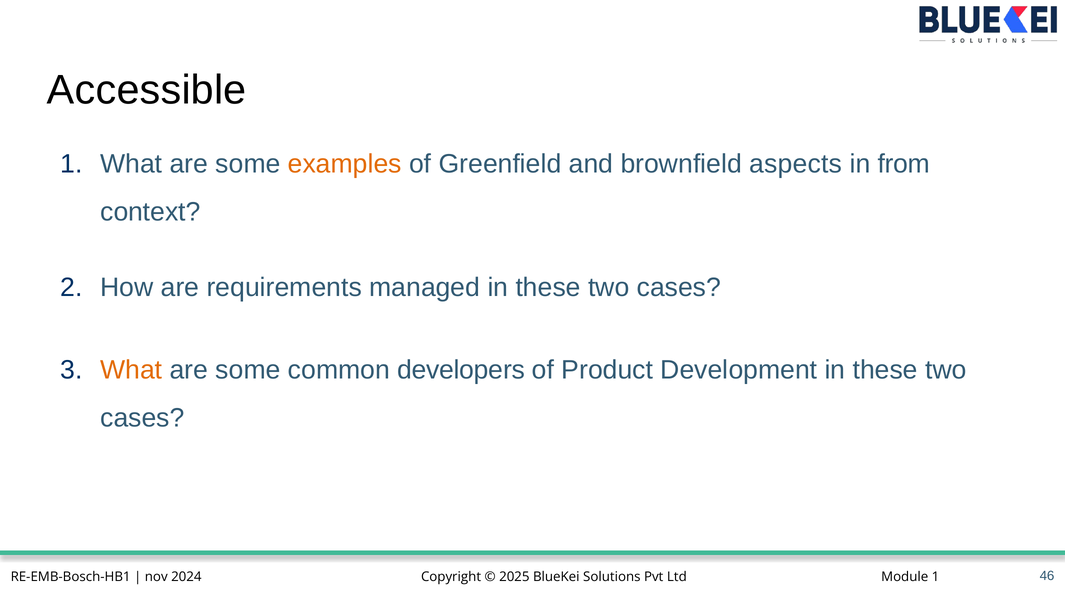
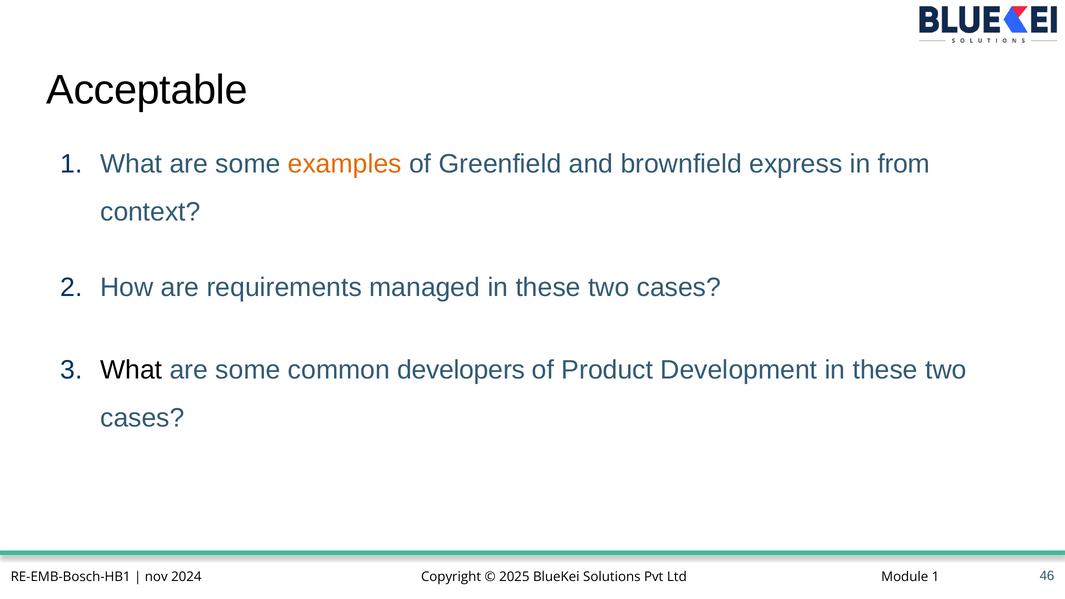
Accessible: Accessible -> Acceptable (147, 90)
aspects: aspects -> express (796, 164)
What colour: orange -> black (131, 370)
